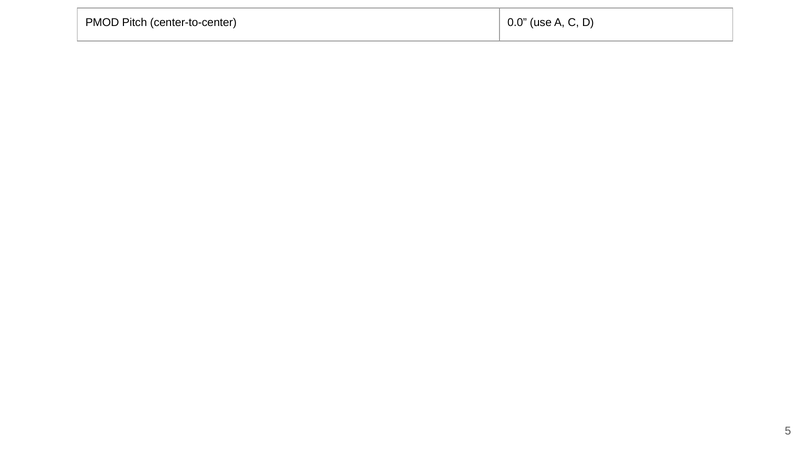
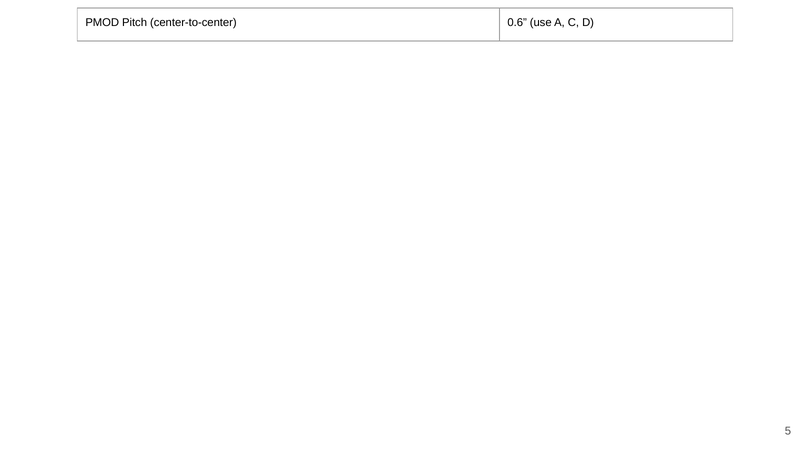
0.0: 0.0 -> 0.6 (517, 22)
